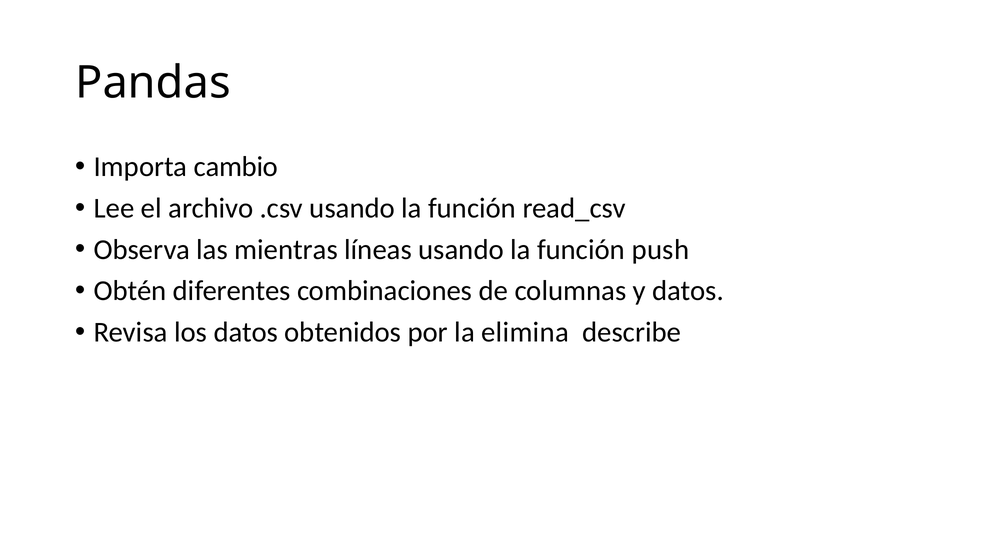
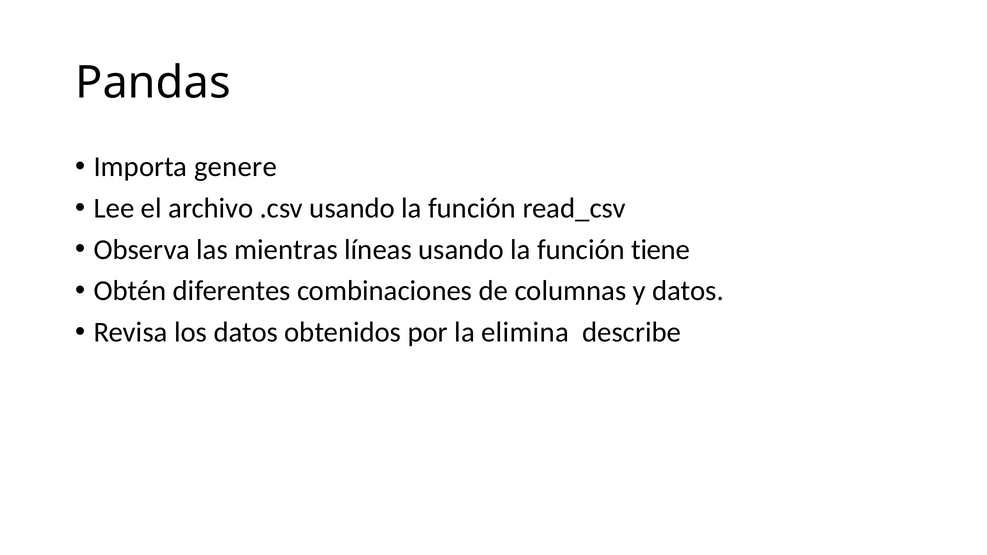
cambio: cambio -> genere (236, 167)
push: push -> tiene (661, 250)
